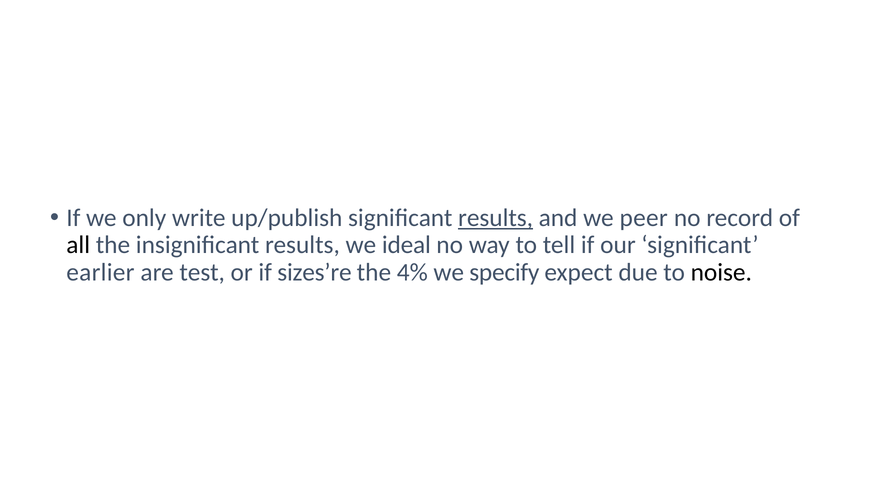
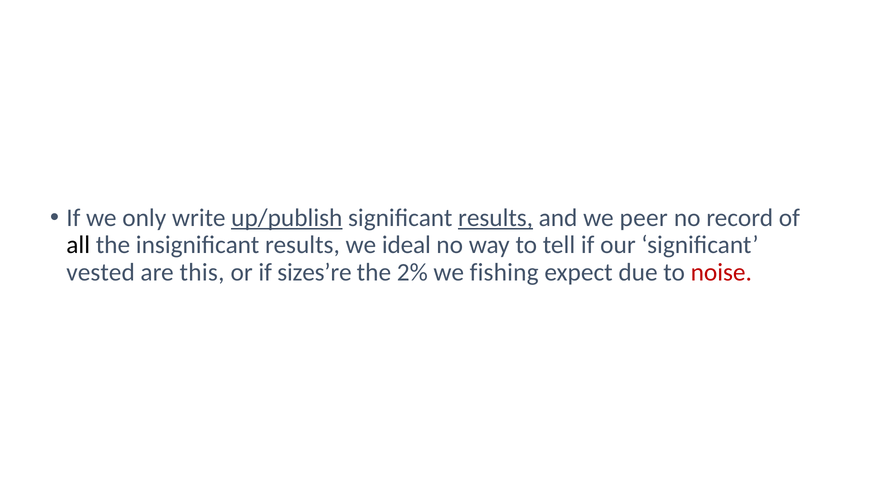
up/publish underline: none -> present (287, 218)
earlier: earlier -> vested (101, 273)
test: test -> this (202, 273)
4%: 4% -> 2% (412, 273)
specify: specify -> fishing (504, 273)
noise colour: black -> red (721, 273)
